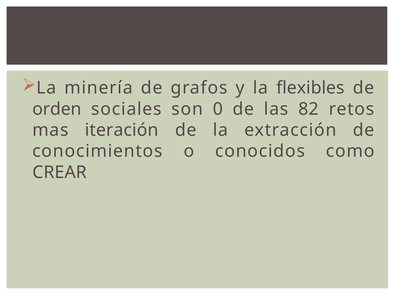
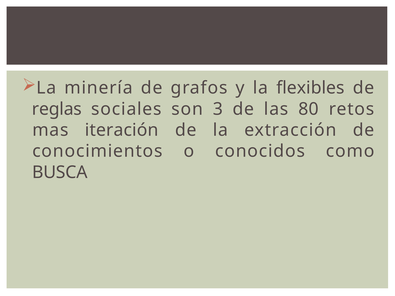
orden: orden -> reglas (57, 109)
0: 0 -> 3 (218, 109)
82: 82 -> 80 (308, 109)
CREAR: CREAR -> BUSCA (60, 172)
